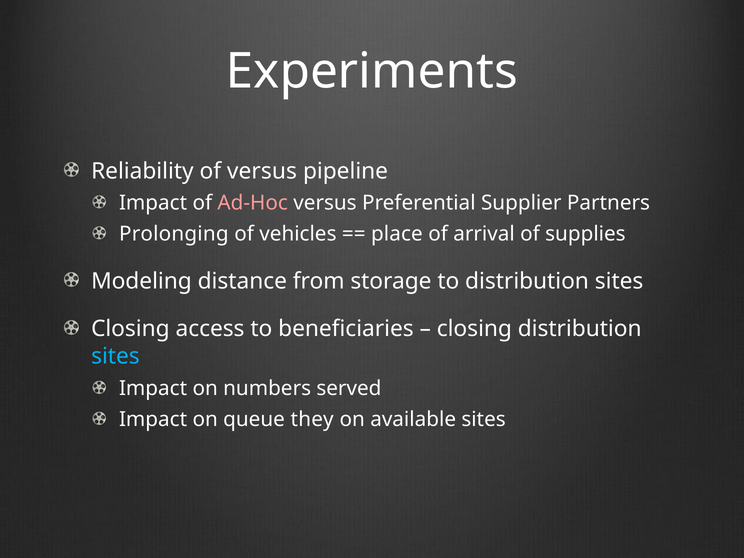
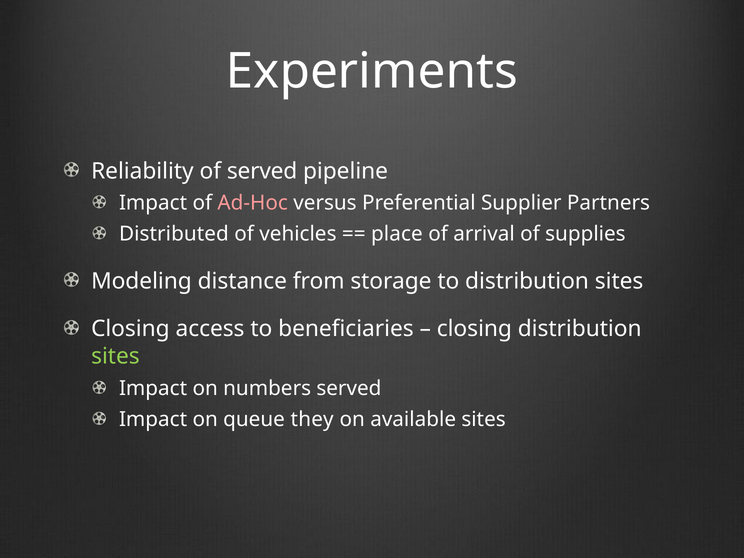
of versus: versus -> served (262, 171)
Prolonging: Prolonging -> Distributed (174, 234)
sites colour: light blue -> light green (115, 356)
